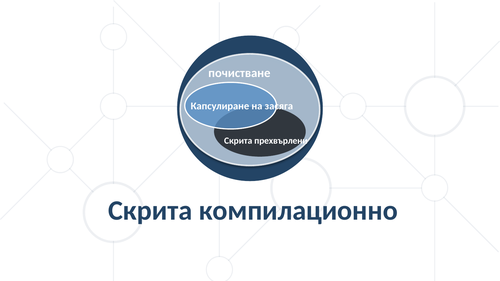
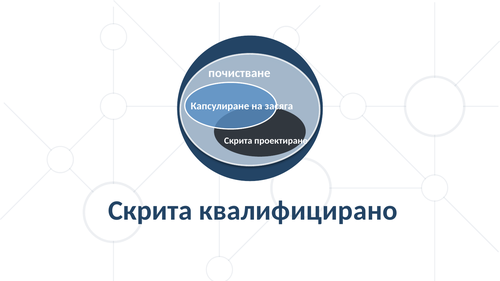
прехвърлени: прехвърлени -> проектиране (281, 141)
компилационно: компилационно -> квалифицирано (298, 211)
